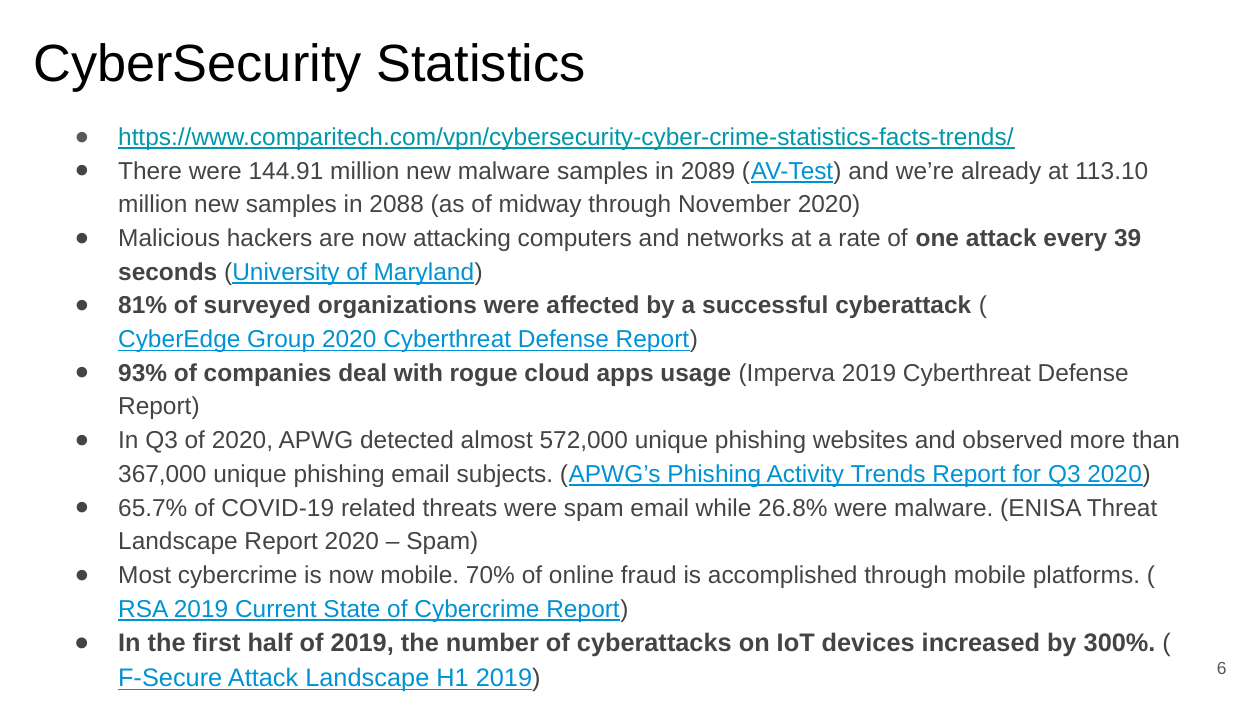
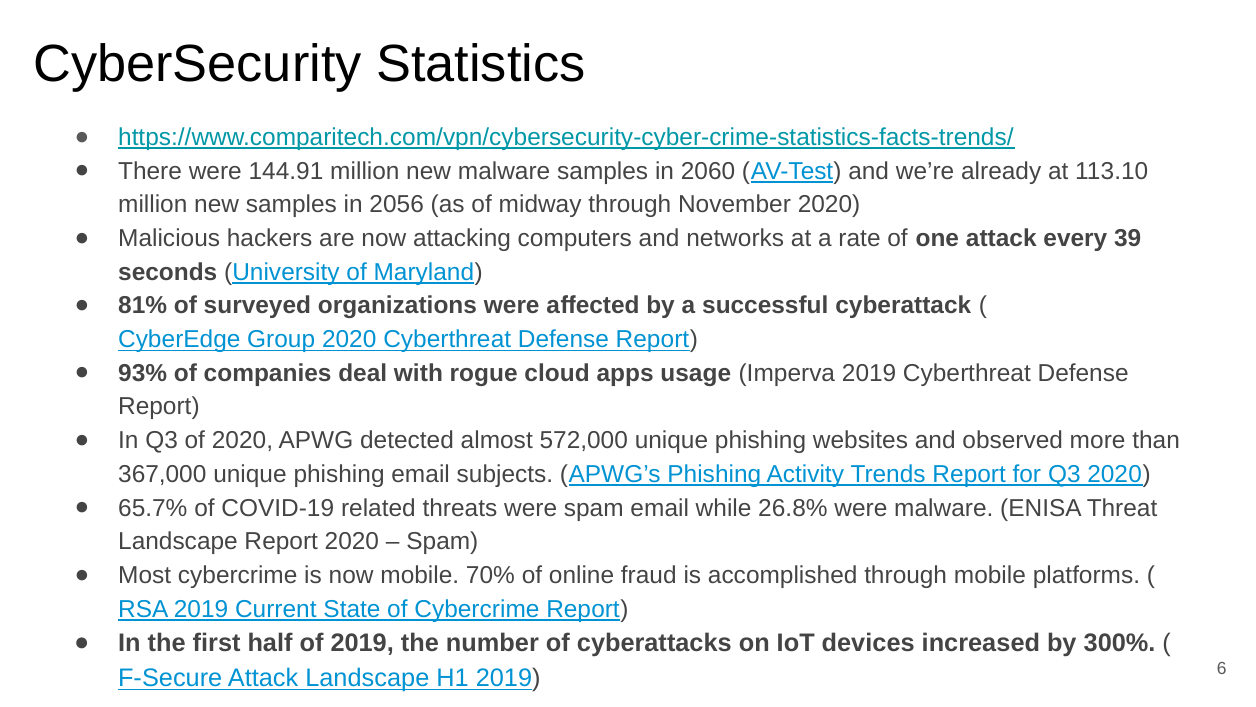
2089: 2089 -> 2060 (708, 171)
2088: 2088 -> 2056 (397, 205)
